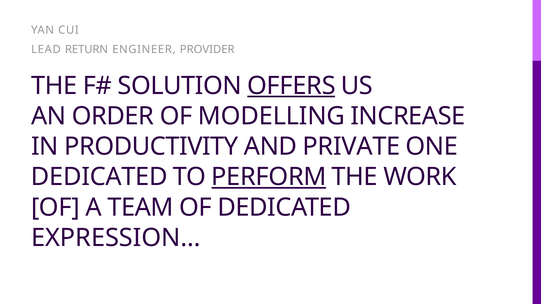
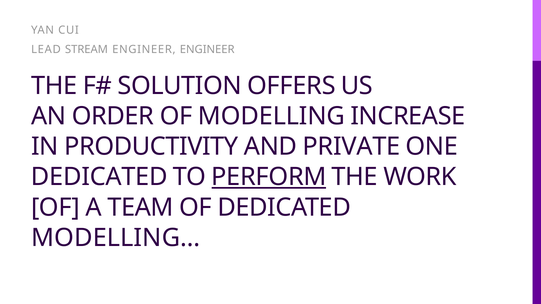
RETURN: RETURN -> STREAM (86, 49)
ENGINEER PROVIDER: PROVIDER -> ENGINEER (207, 49)
OFFERS underline: present -> none (291, 86)
EXPRESSION…: EXPRESSION… -> MODELLING… (116, 238)
